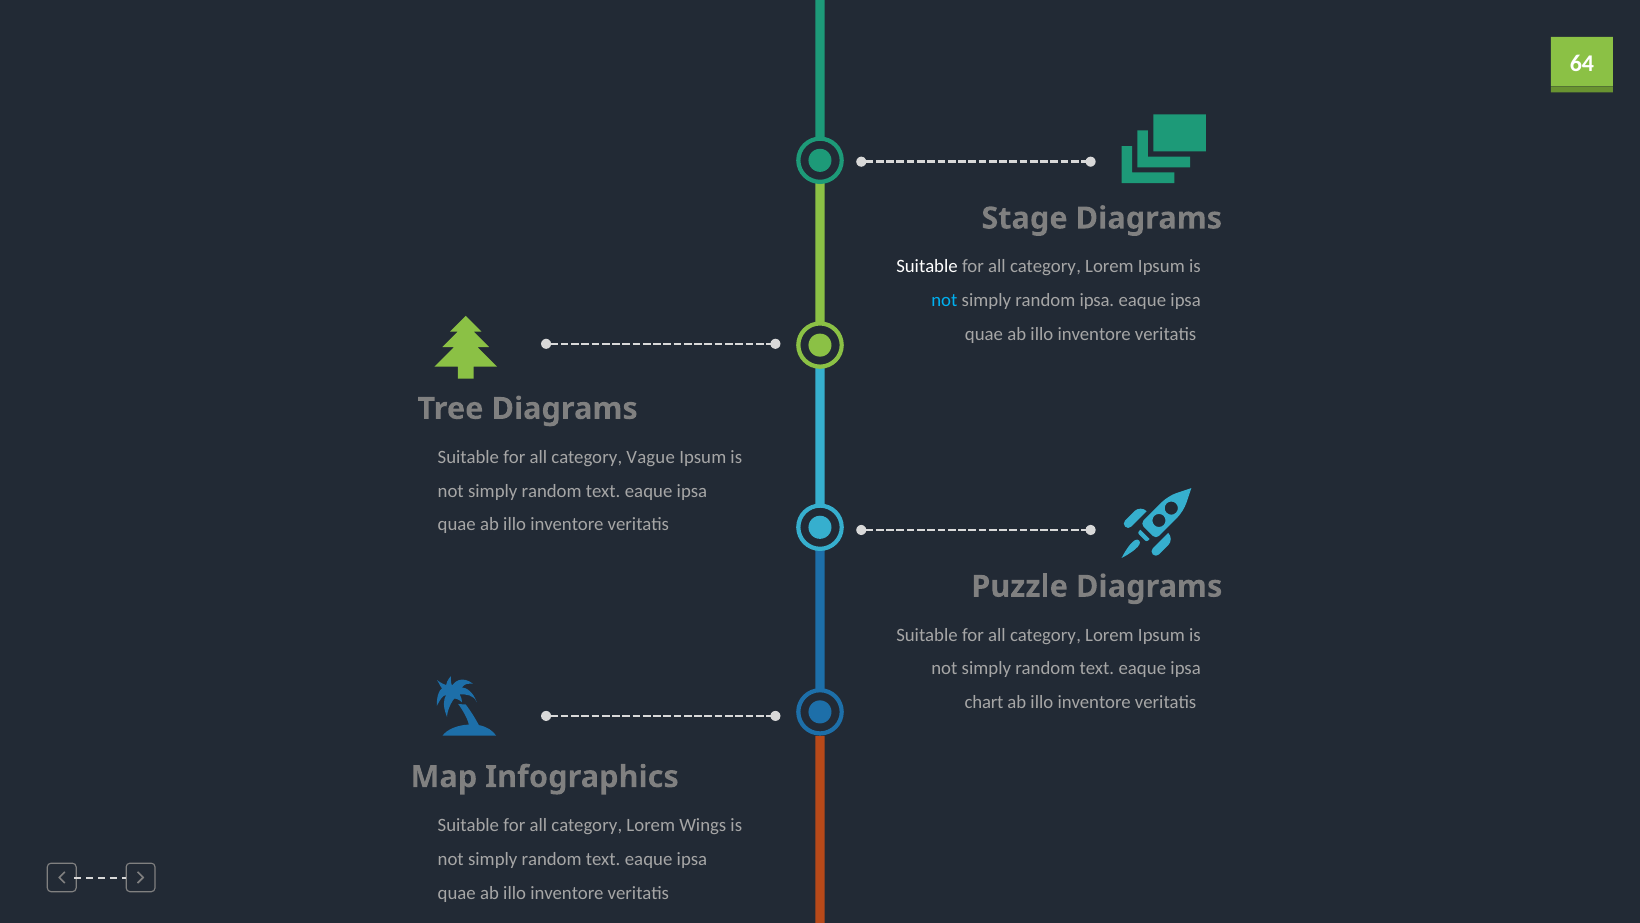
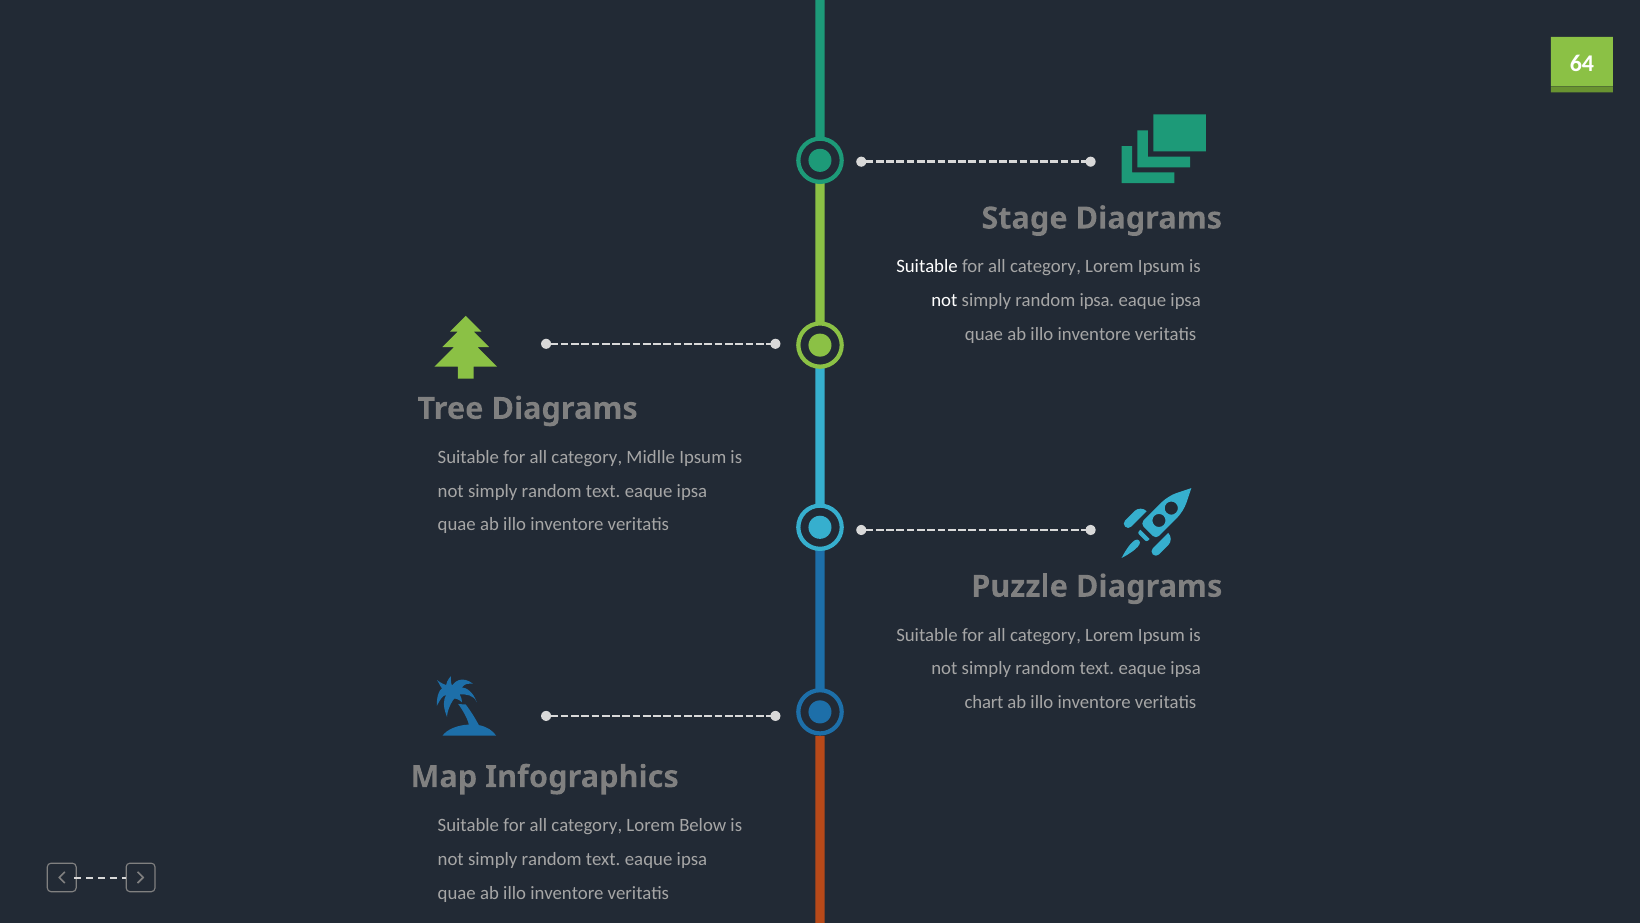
not colour: light blue -> white (944, 300)
Vague: Vague -> Midlle (651, 457)
Wings: Wings -> Below (703, 825)
